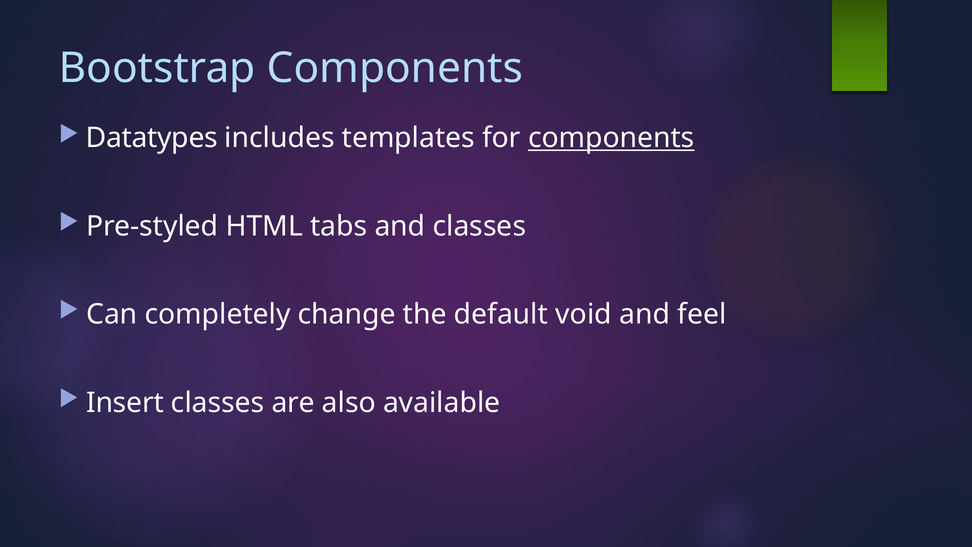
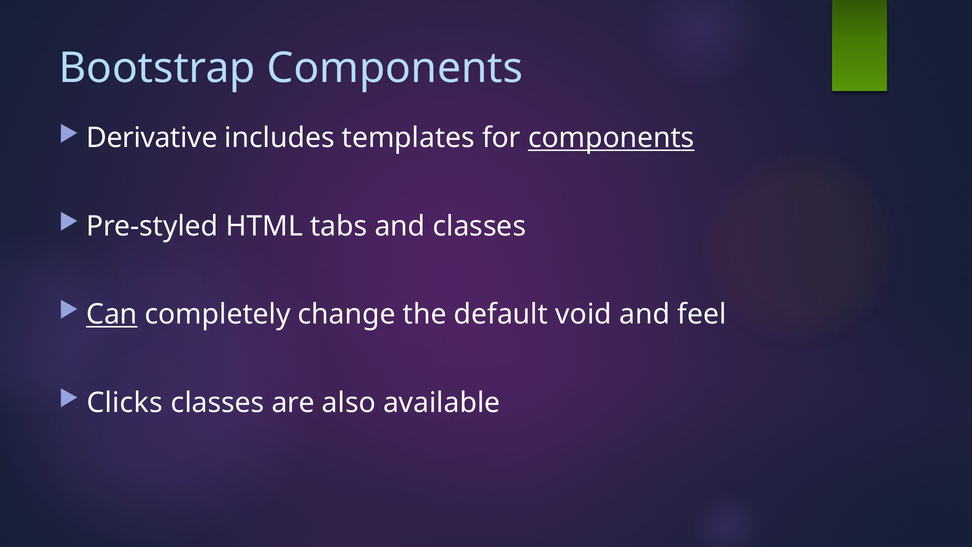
Datatypes: Datatypes -> Derivative (152, 138)
Can underline: none -> present (112, 314)
Insert: Insert -> Clicks (125, 403)
